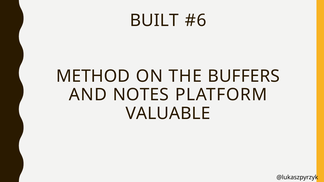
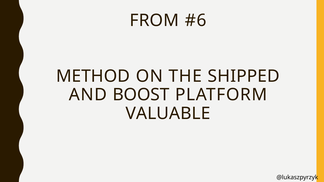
BUILT: BUILT -> FROM (154, 21)
BUFFERS: BUFFERS -> SHIPPED (244, 76)
NOTES: NOTES -> BOOST (141, 95)
